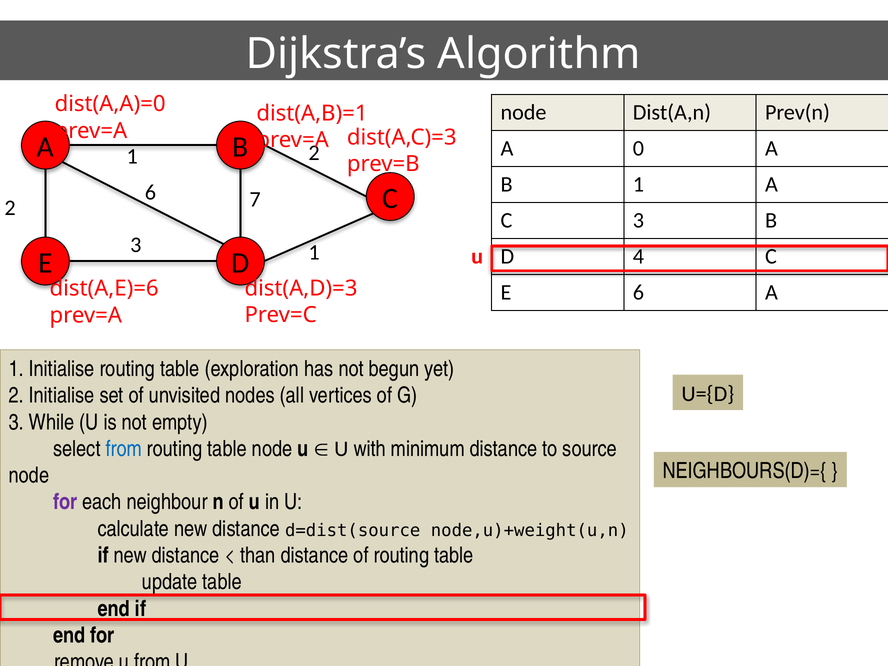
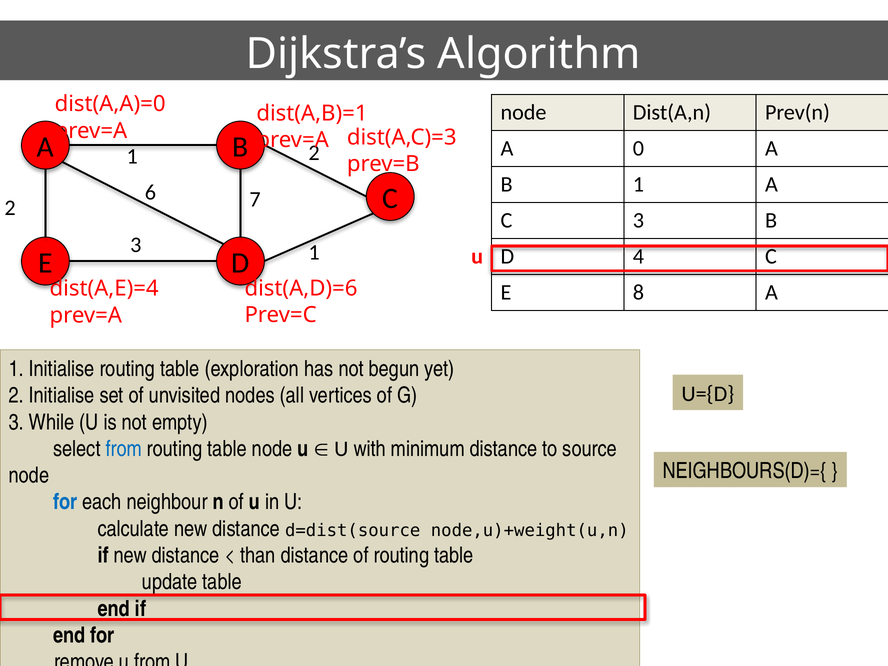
dist(A,D)=3: dist(A,D)=3 -> dist(A,D)=6 (301, 288)
dist(A,E)=6: dist(A,E)=6 -> dist(A,E)=4 (104, 289)
E 6: 6 -> 8 (638, 293)
for colour: purple -> blue (65, 502)
